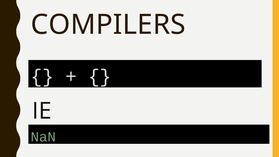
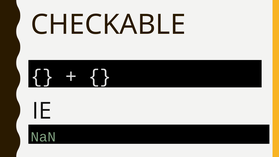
COMPILERS: COMPILERS -> CHECKABLE (108, 25)
